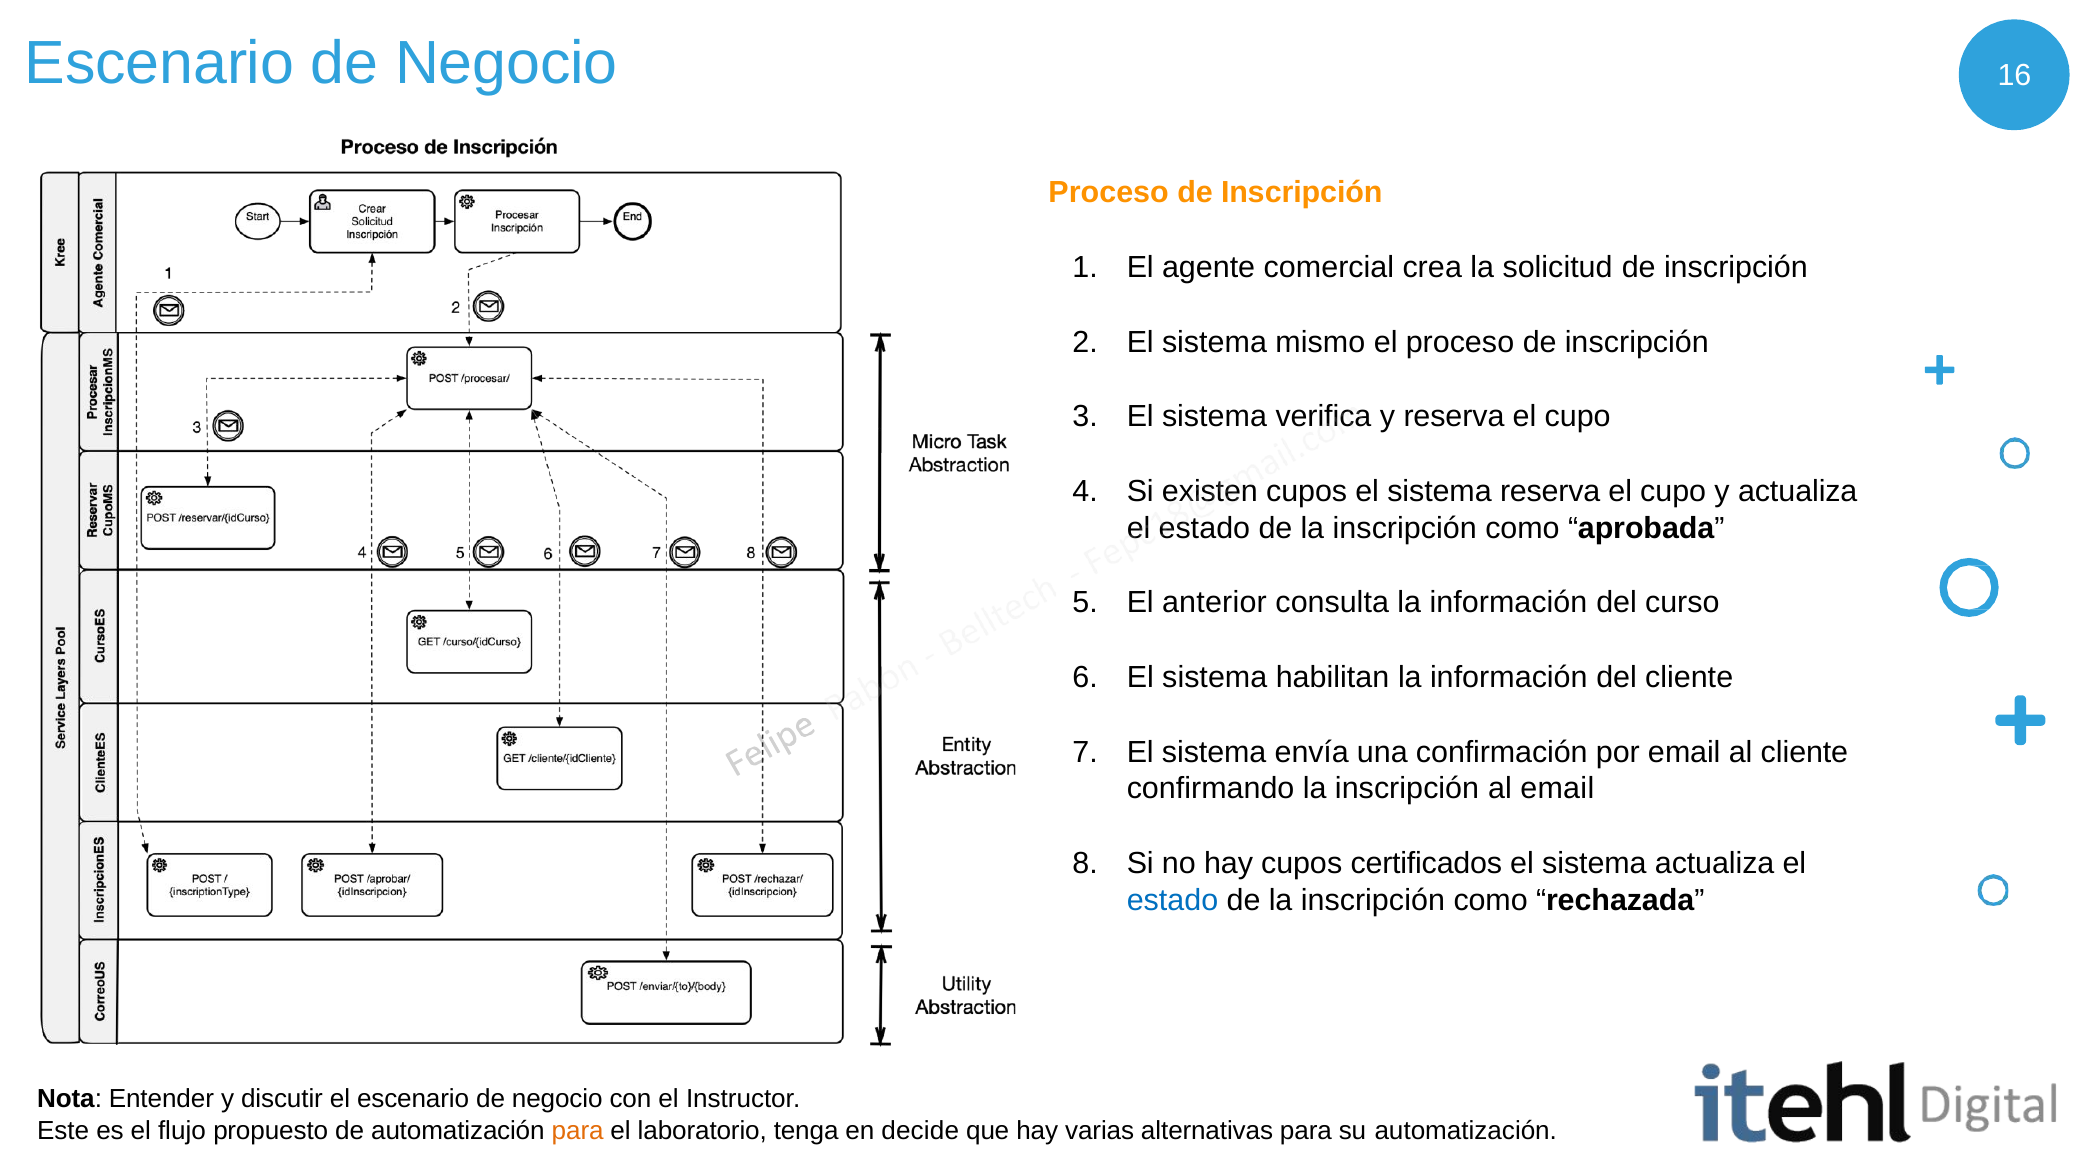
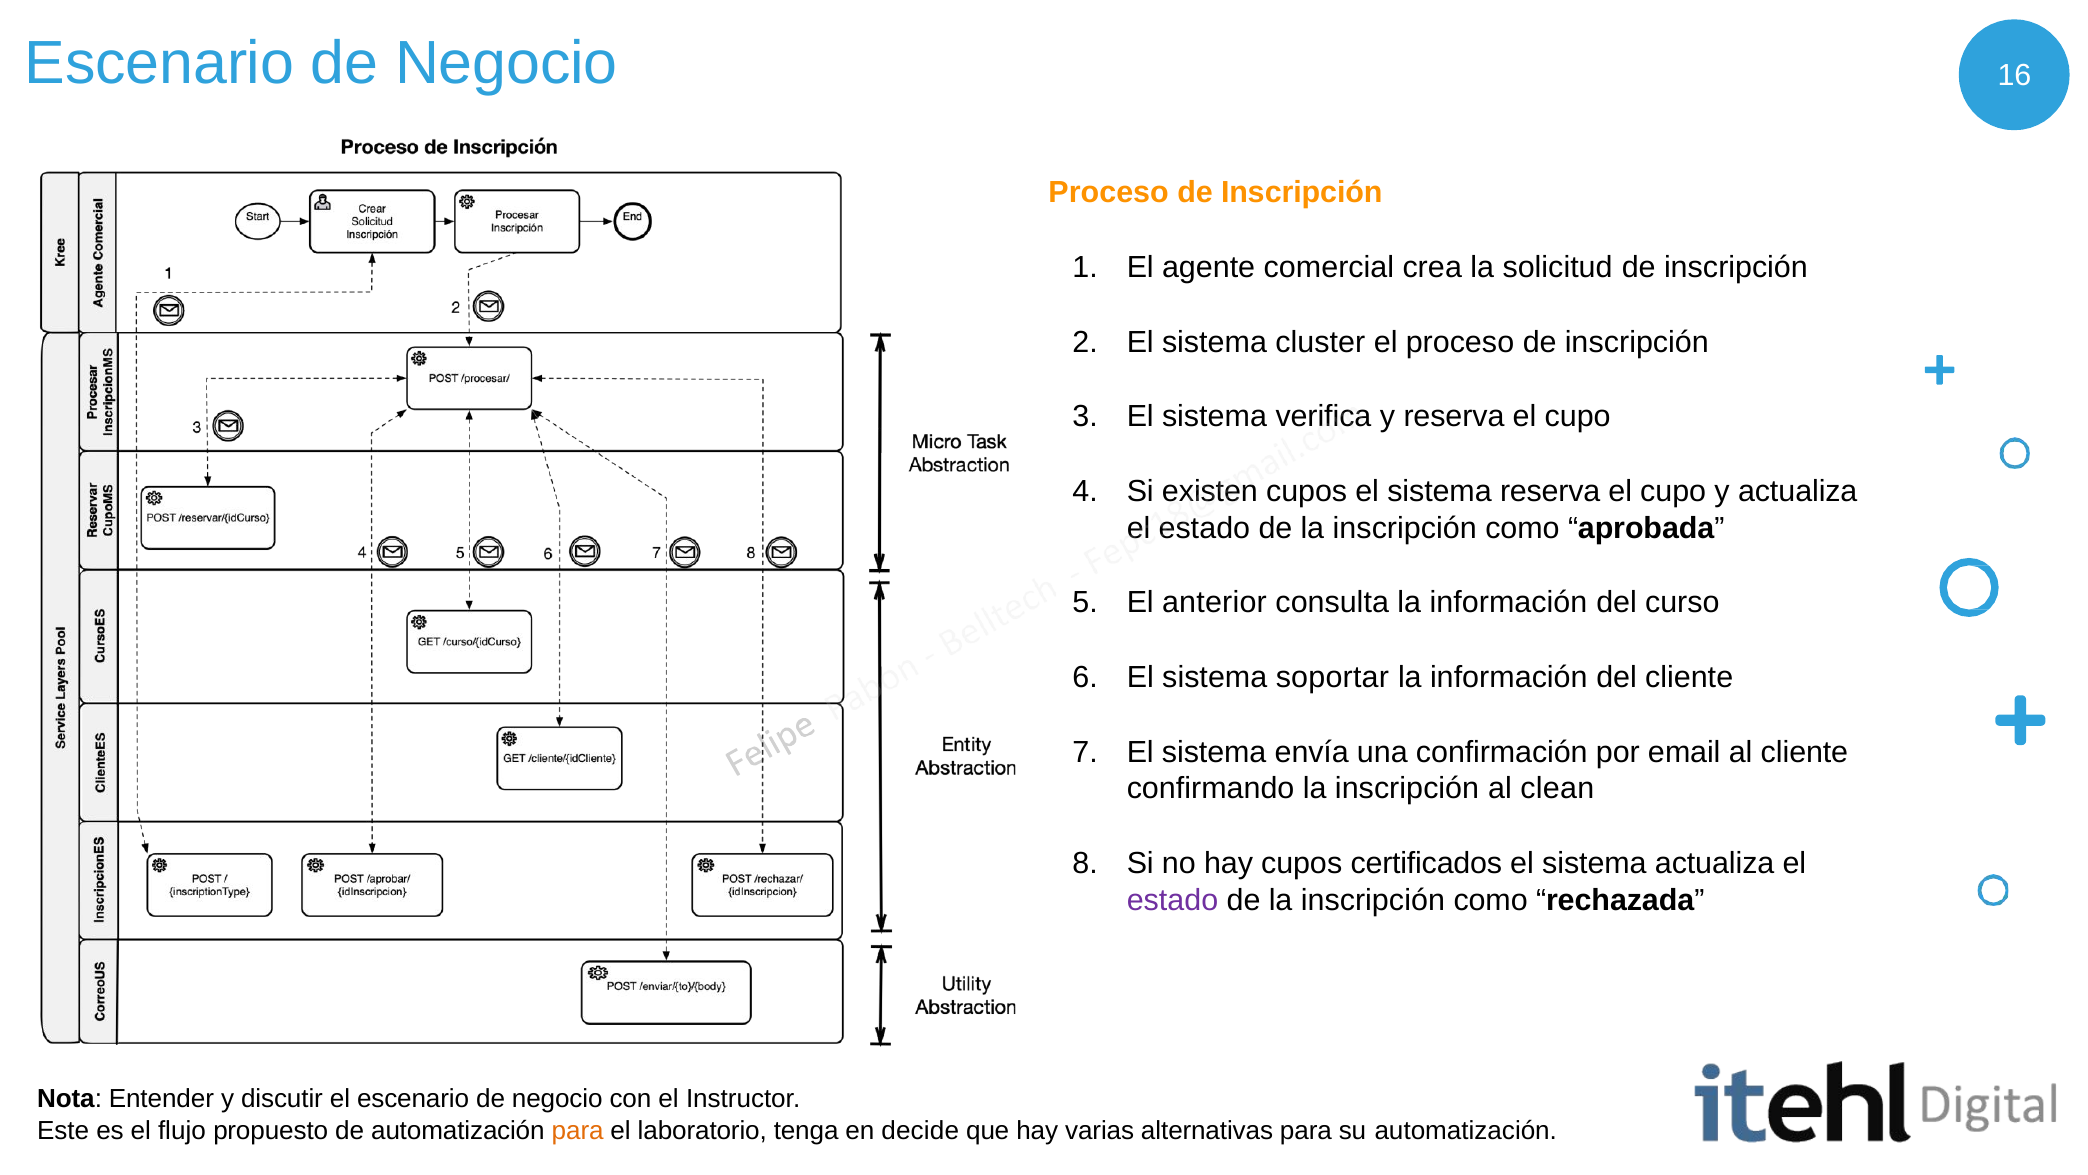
mismo: mismo -> cluster (1320, 342)
habilitan: habilitan -> soportar (1332, 677)
al email: email -> clean (1557, 789)
estado colour: blue -> purple (1173, 900)
